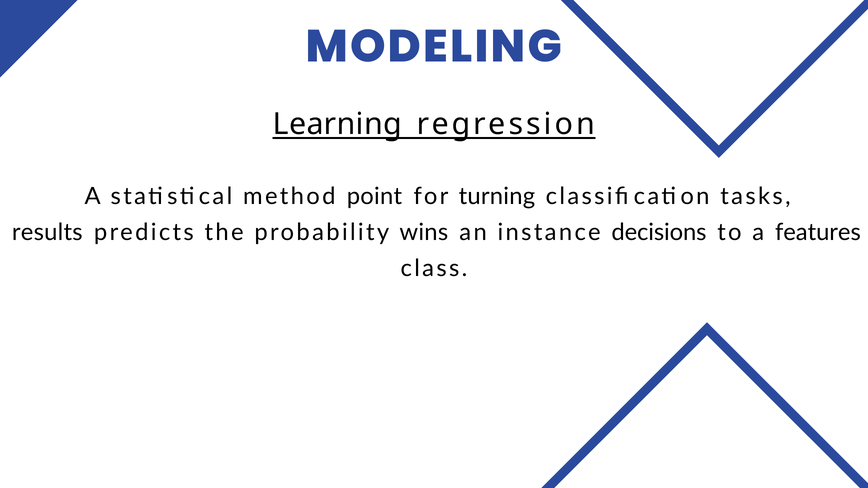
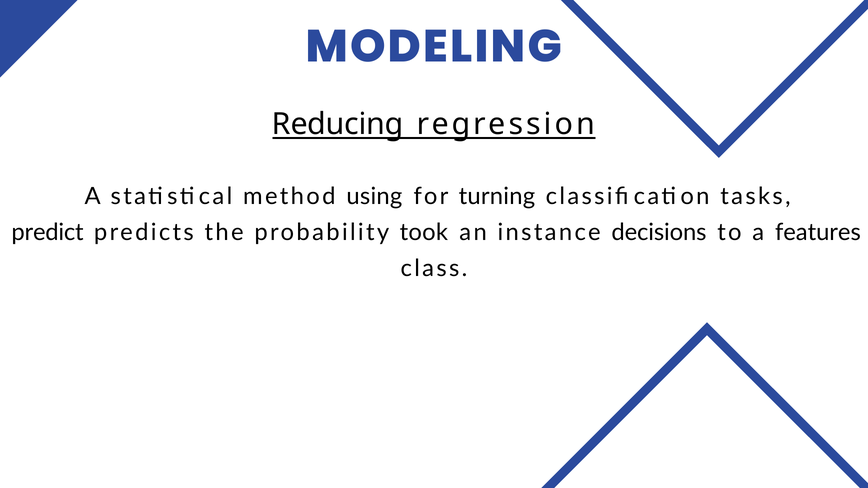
Learning: Learning -> Reducing (338, 124)
point: point -> using (374, 196)
results: results -> predict (48, 233)
wins: wins -> took (424, 233)
